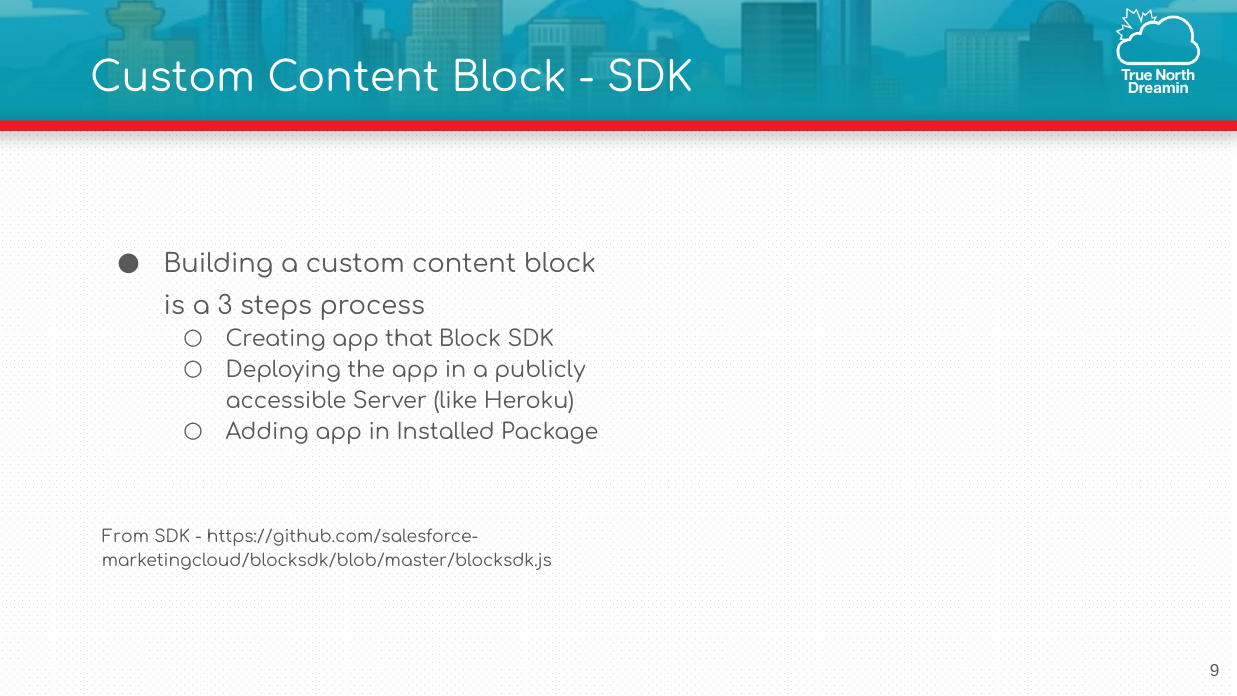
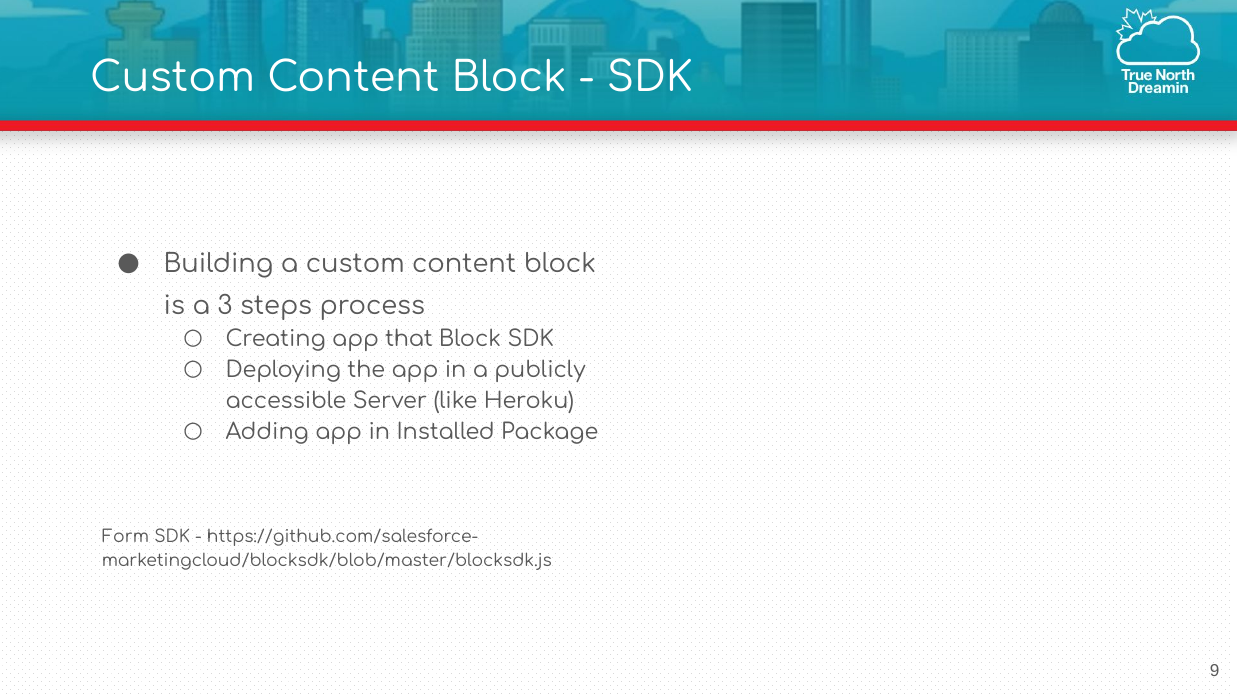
From: From -> Form (126, 537)
